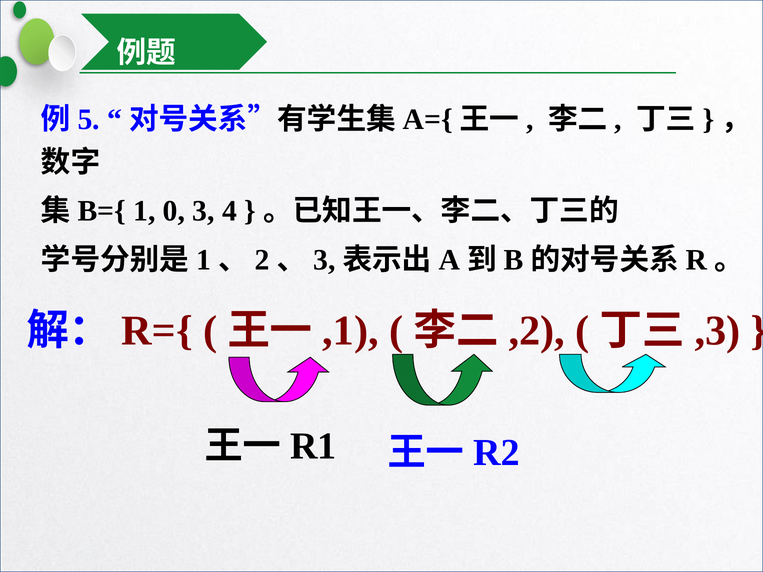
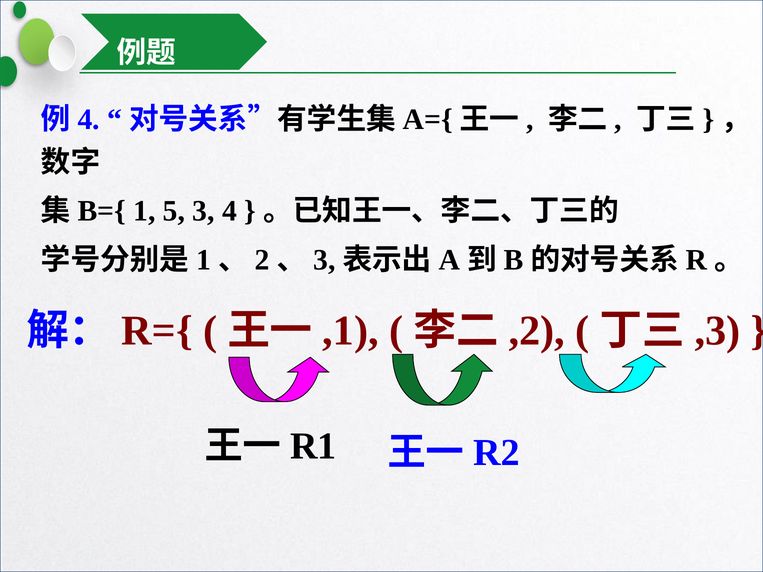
5: 5 -> 4 (89, 120)
0: 0 -> 5 (174, 211)
